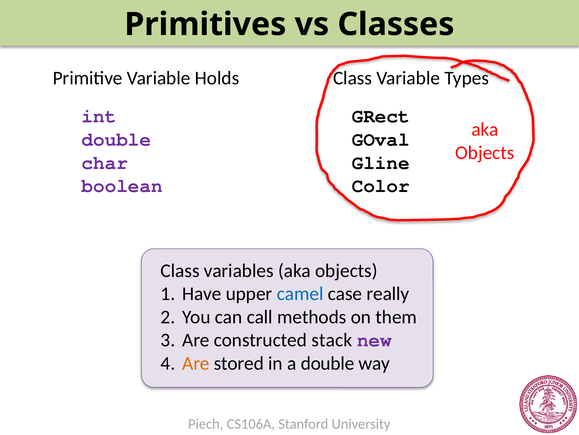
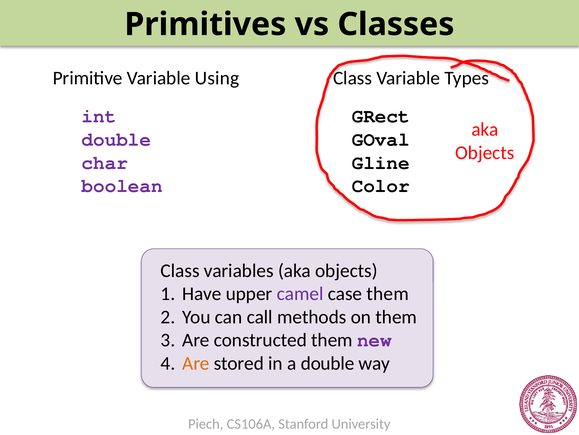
Holds: Holds -> Using (217, 78)
camel colour: blue -> purple (300, 293)
case really: really -> them (388, 293)
constructed stack: stack -> them (332, 340)
